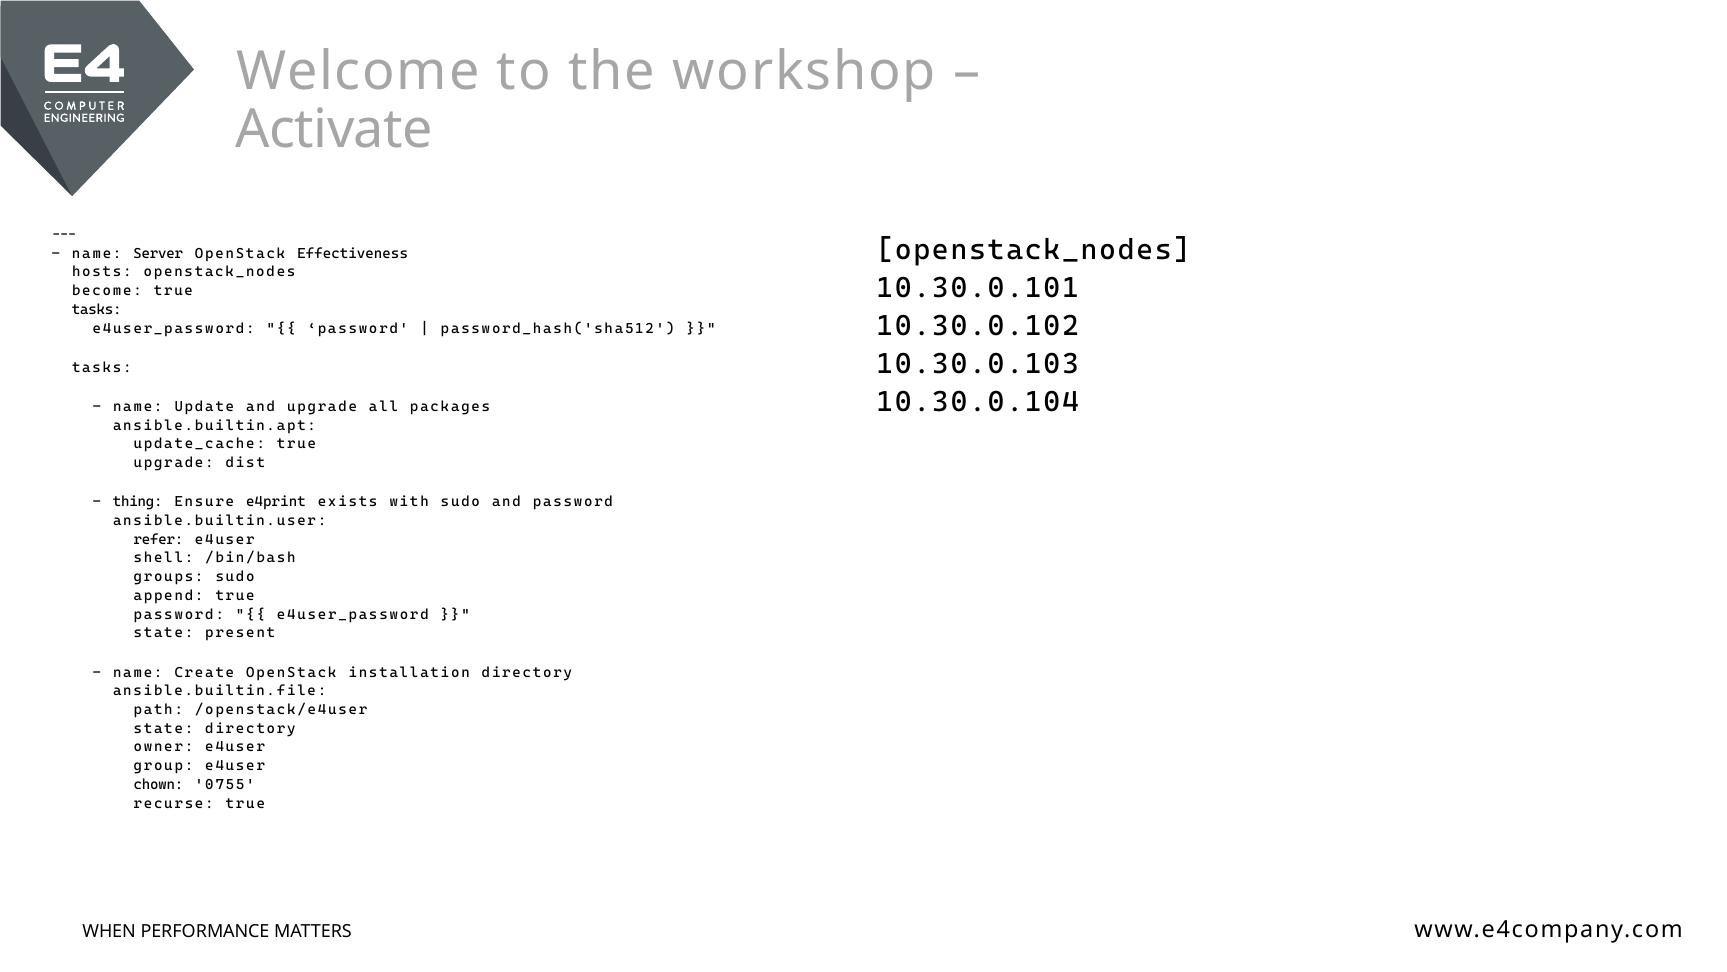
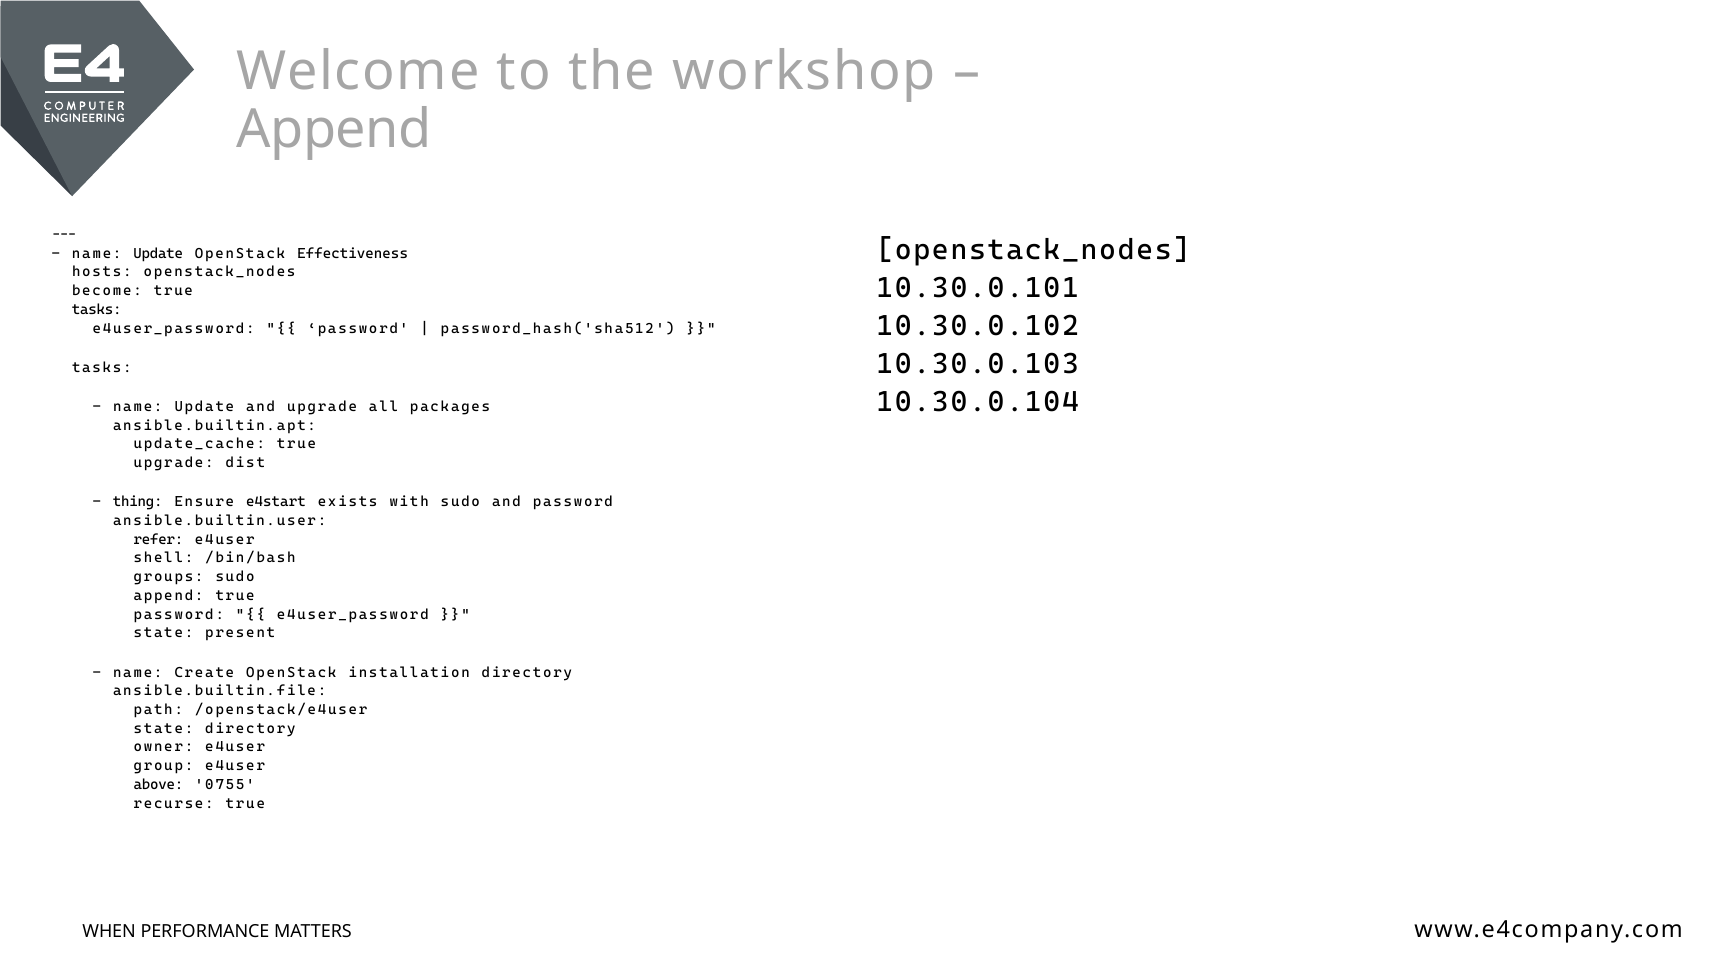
Activate: Activate -> Append (334, 130)
Server: Server -> Update (158, 253)
e4print: e4print -> e4start (276, 502)
chown: chown -> above (158, 784)
